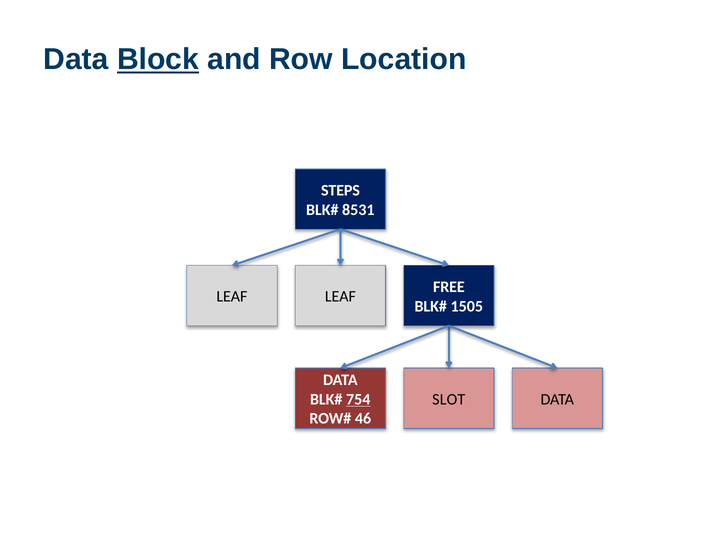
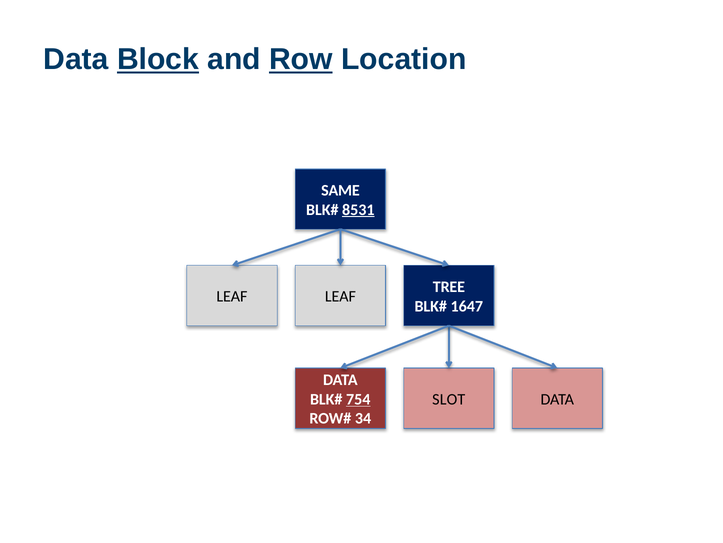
Row underline: none -> present (301, 59)
STEPS: STEPS -> SAME (340, 190)
8531 underline: none -> present (358, 210)
FREE: FREE -> TREE (449, 287)
1505: 1505 -> 1647 (467, 306)
46: 46 -> 34 (363, 418)
